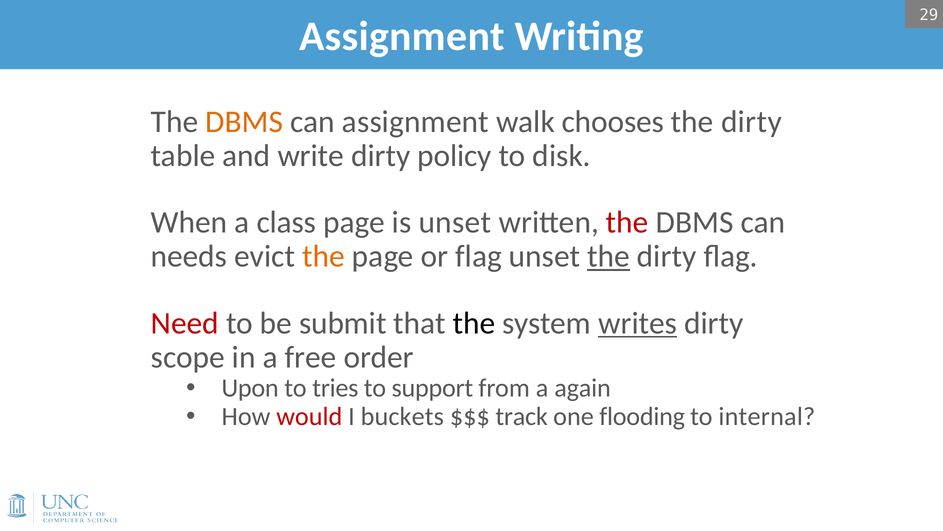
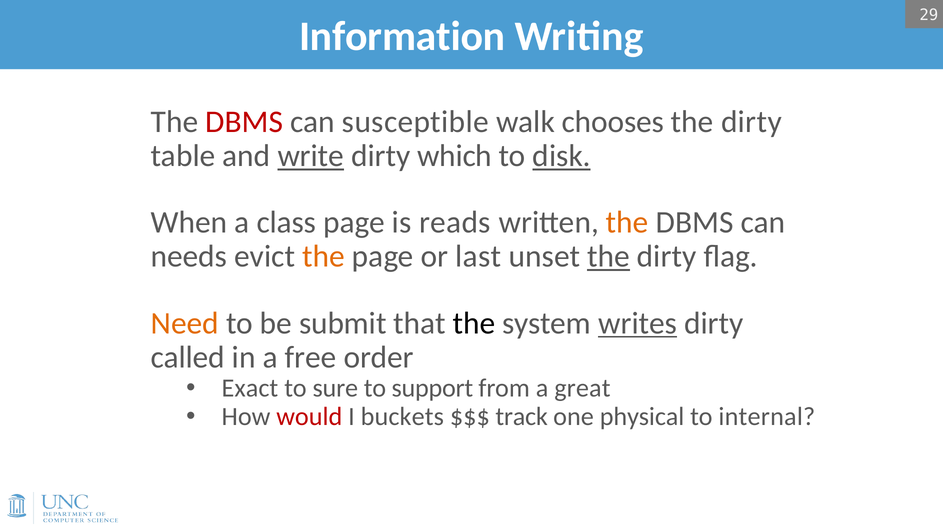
Assignment: Assignment -> Information (402, 36)
DBMS colour: orange -> red (244, 122)
can assignment: assignment -> susceptible (415, 122)
write underline: none -> present (311, 156)
policy: policy -> which (455, 156)
disk underline: none -> present (562, 156)
is unset: unset -> reads (455, 222)
the colour: red -> orange (627, 222)
or flag: flag -> last (478, 256)
Need colour: red -> orange (185, 323)
scope: scope -> called (188, 357)
Upon: Upon -> Exact (250, 388)
tries: tries -> sure (335, 388)
again: again -> great (582, 388)
flooding: flooding -> physical (642, 416)
